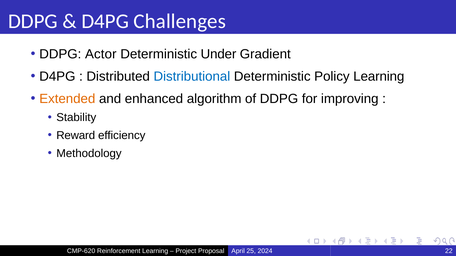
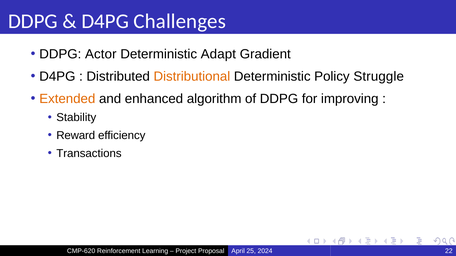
Under: Under -> Adapt (218, 54)
Distributional colour: blue -> orange (192, 77)
Policy Learning: Learning -> Struggle (379, 77)
Methodology: Methodology -> Transactions (89, 154)
